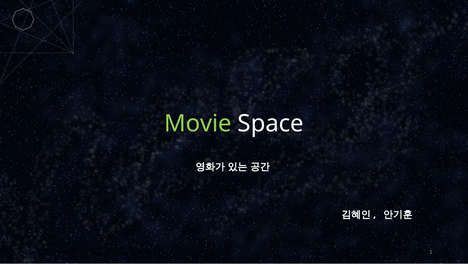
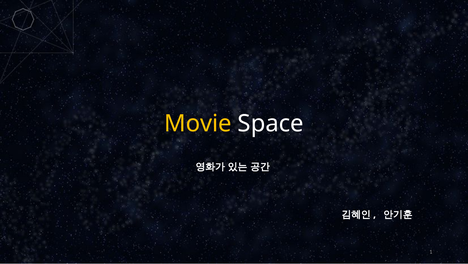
Movie colour: light green -> yellow (198, 123)
